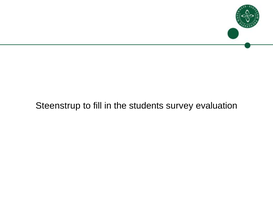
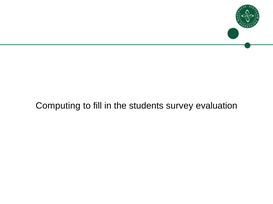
Steenstrup: Steenstrup -> Computing (58, 106)
